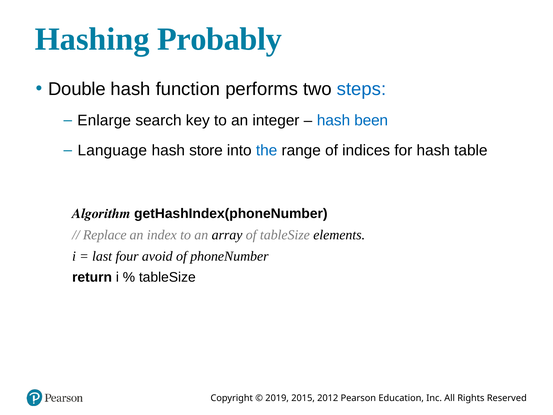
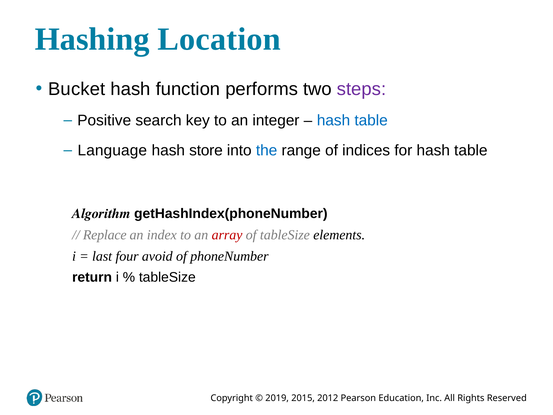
Probably: Probably -> Location (219, 39)
Double: Double -> Bucket (77, 89)
steps colour: blue -> purple (362, 89)
Enlarge: Enlarge -> Positive (104, 120)
been: been -> table (371, 120)
array colour: black -> red (227, 235)
